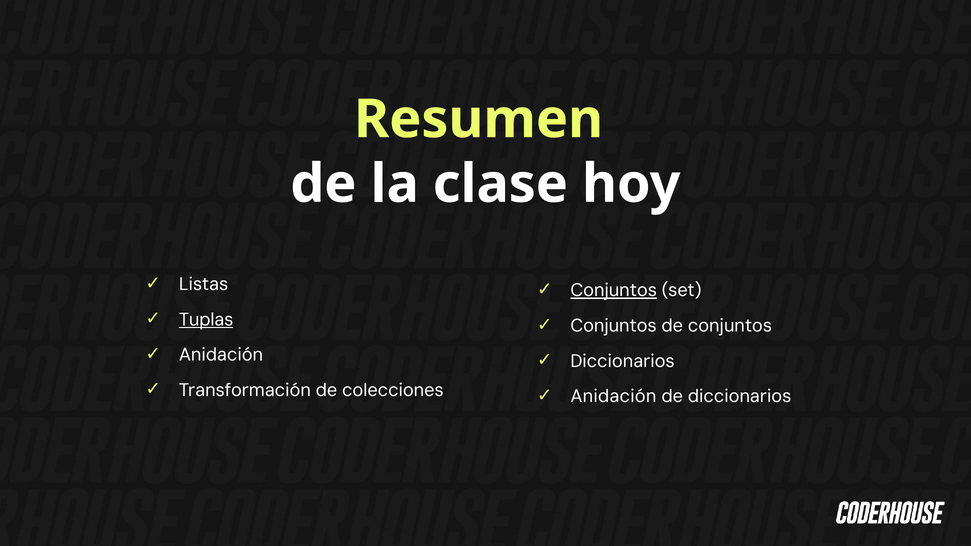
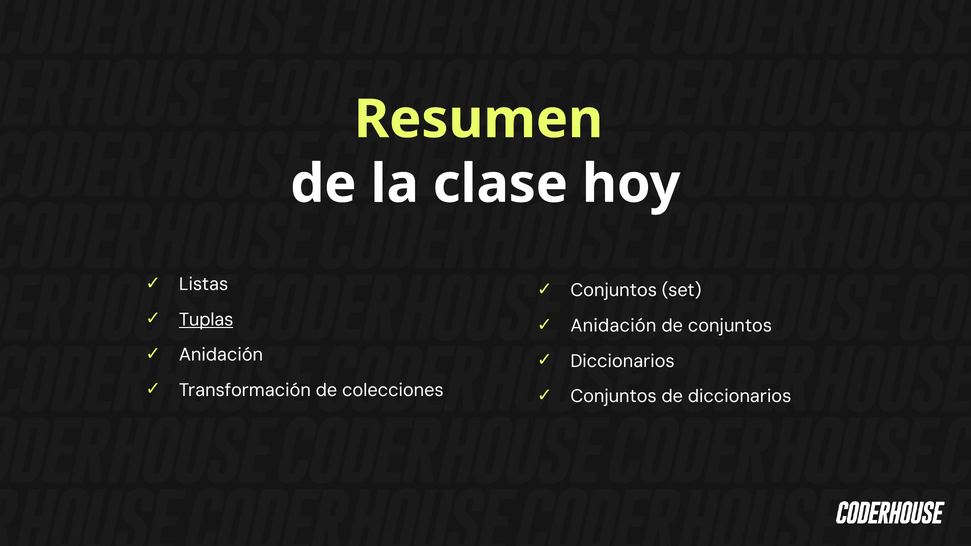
Conjuntos underline: present -> none (614, 290)
Conjuntos: Conjuntos -> Anidación (613, 326)
Anidación: Anidación -> Conjuntos (614, 396)
